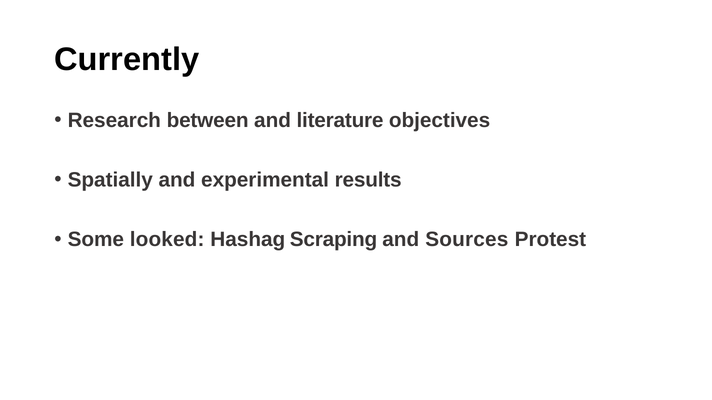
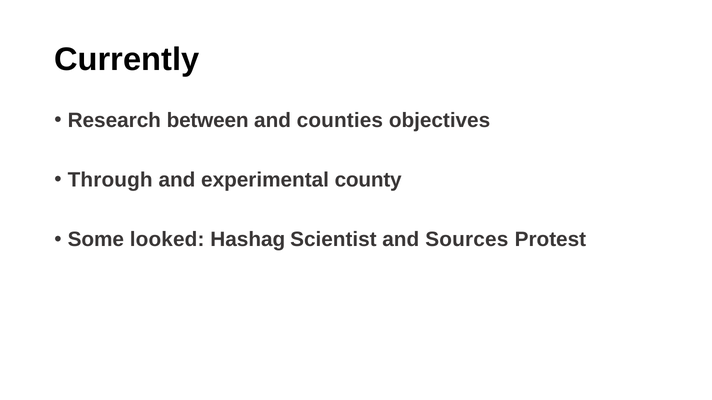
literature: literature -> counties (340, 120)
Spatially: Spatially -> Through (110, 180)
results: results -> county (368, 180)
Scraping: Scraping -> Scientist (333, 240)
